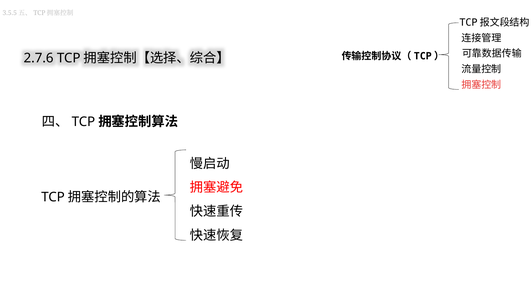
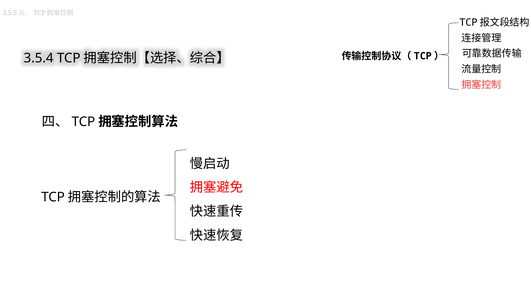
2.7.6: 2.7.6 -> 3.5.4 (39, 58)
